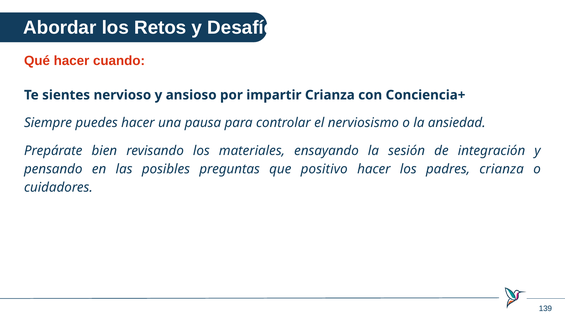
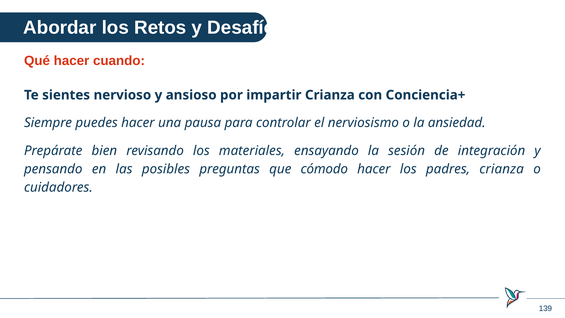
positivo: positivo -> cómodo (324, 169)
